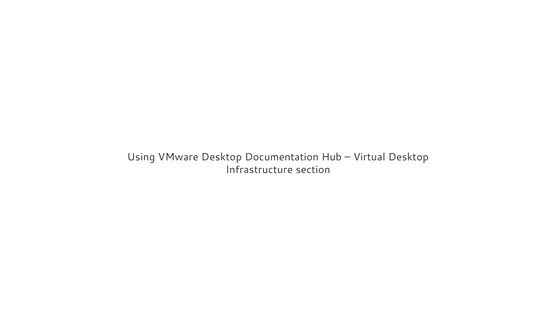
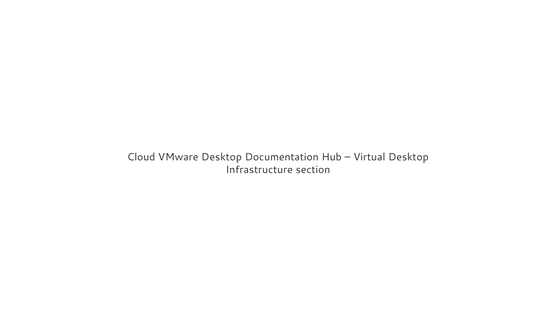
Using: Using -> Cloud (141, 157)
